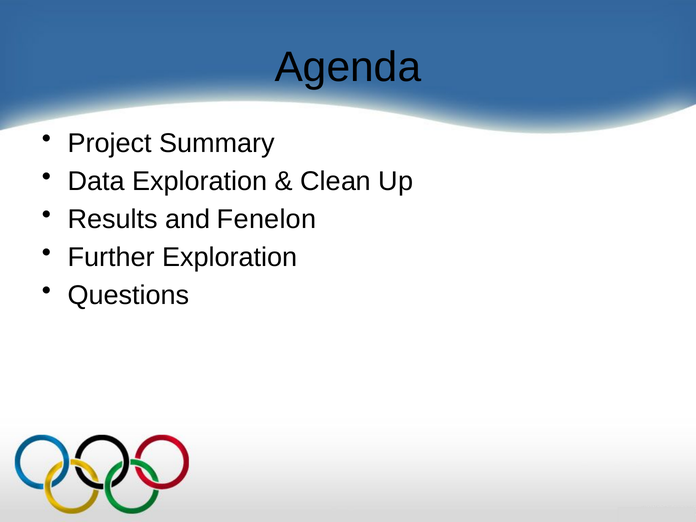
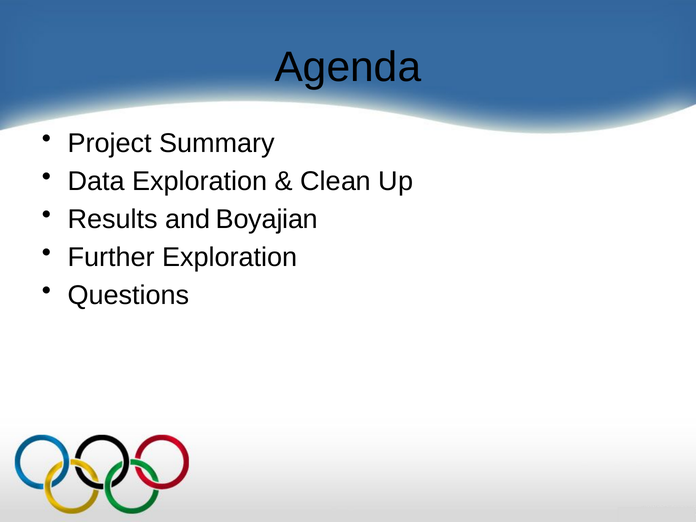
Fenelon: Fenelon -> Boyajian (267, 219)
